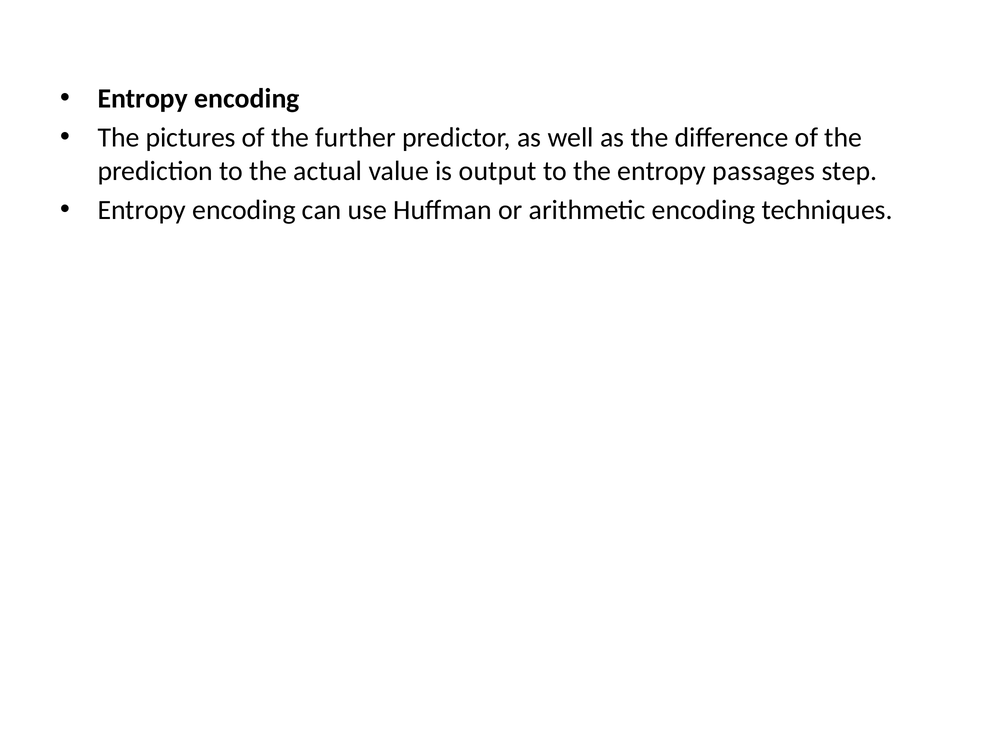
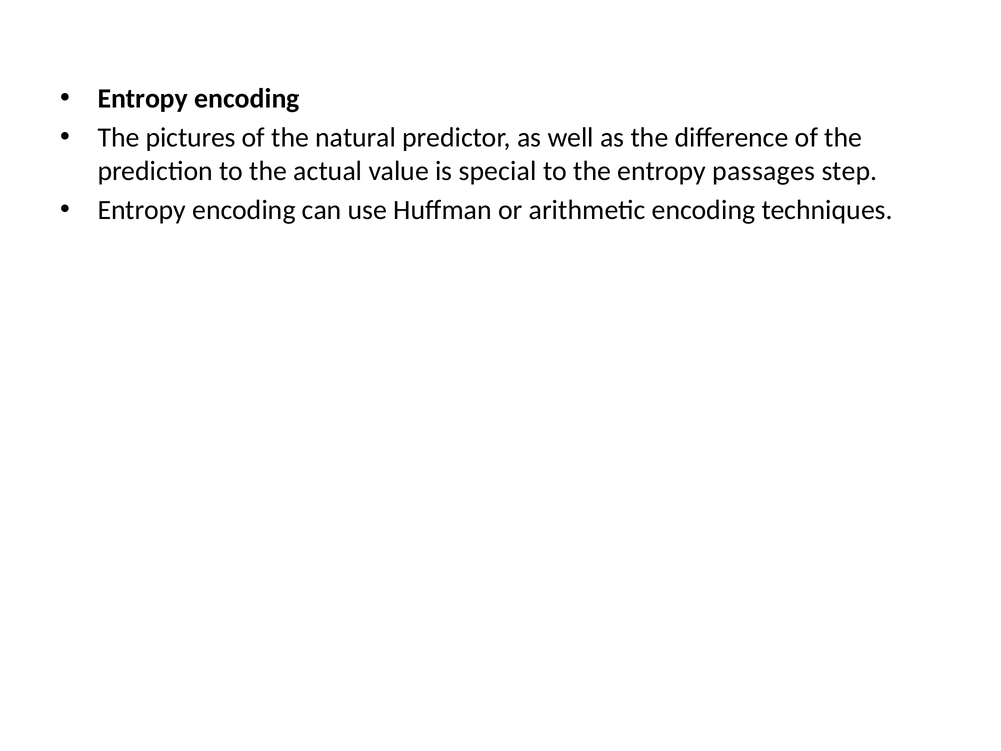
further: further -> natural (356, 138)
output: output -> special (498, 171)
